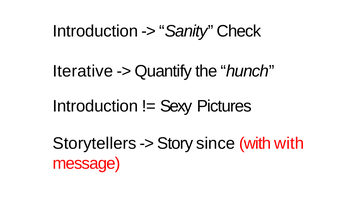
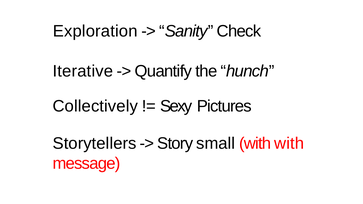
Introduction: Introduction -> Exploration (95, 31)
Introduction: Introduction -> Collectively (95, 106)
since: since -> small (216, 143)
